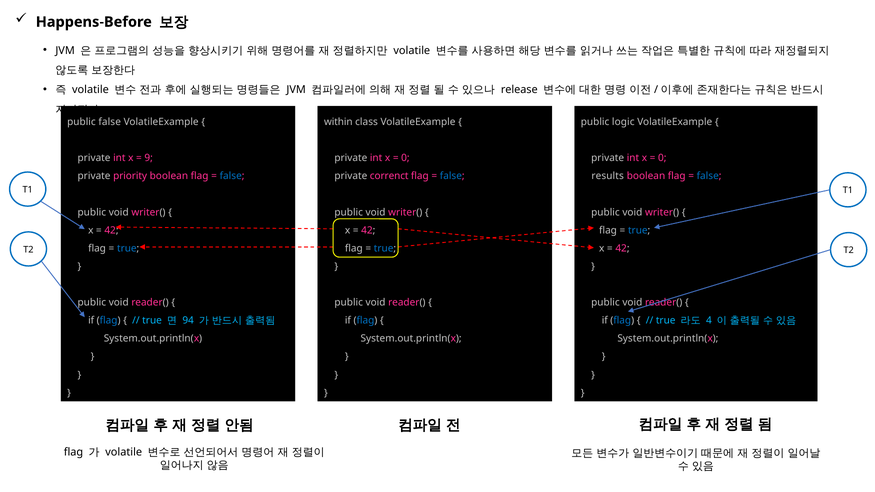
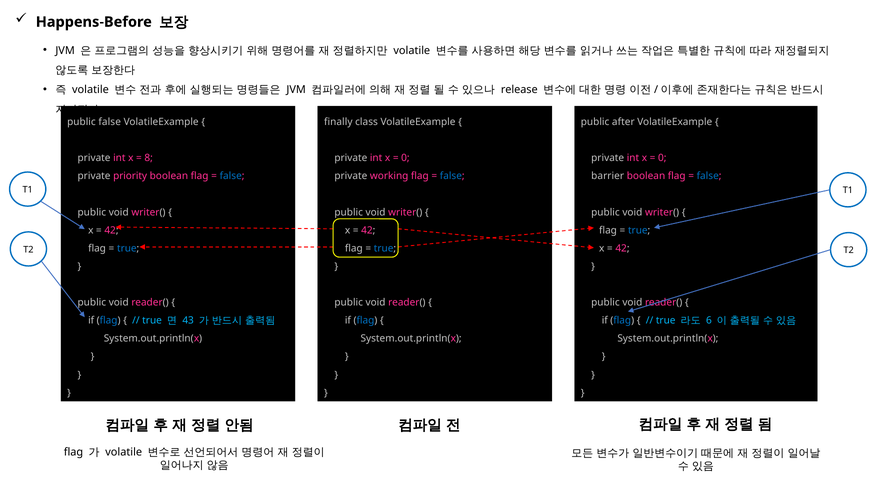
within: within -> finally (338, 122)
logic: logic -> after (623, 122)
9: 9 -> 8 (149, 158)
correnct: correnct -> working (389, 176)
results: results -> barrier (608, 176)
94: 94 -> 43 (188, 321)
4: 4 -> 6 (709, 321)
